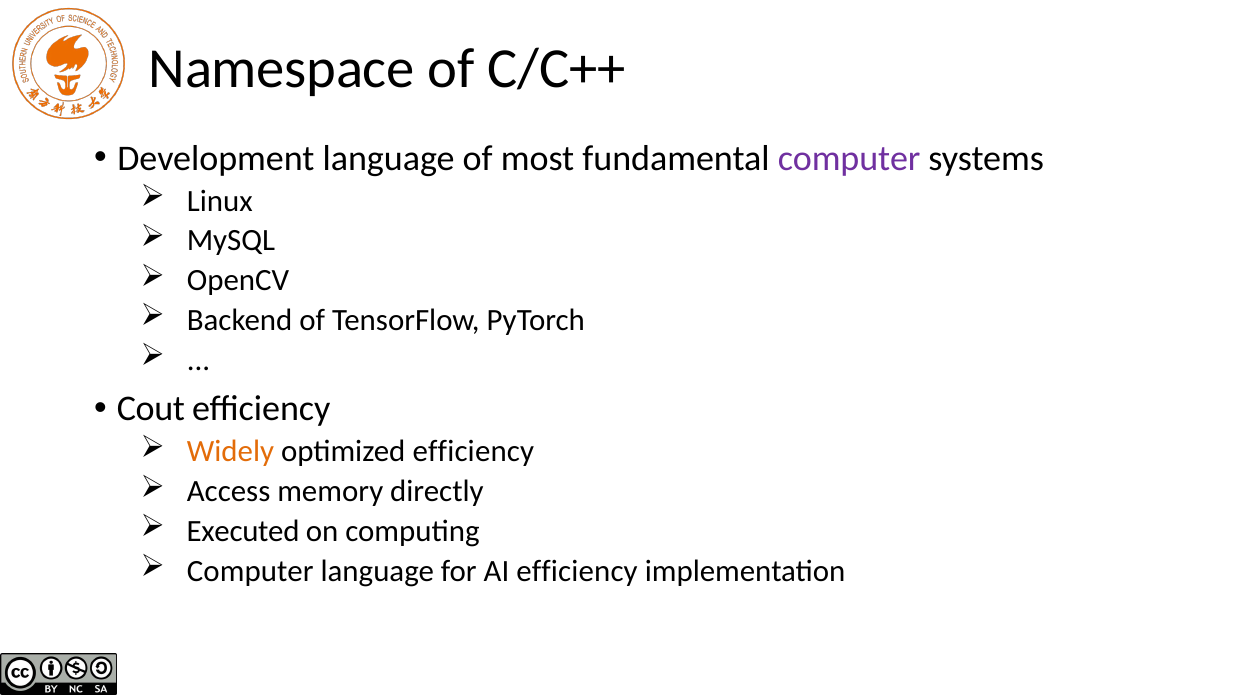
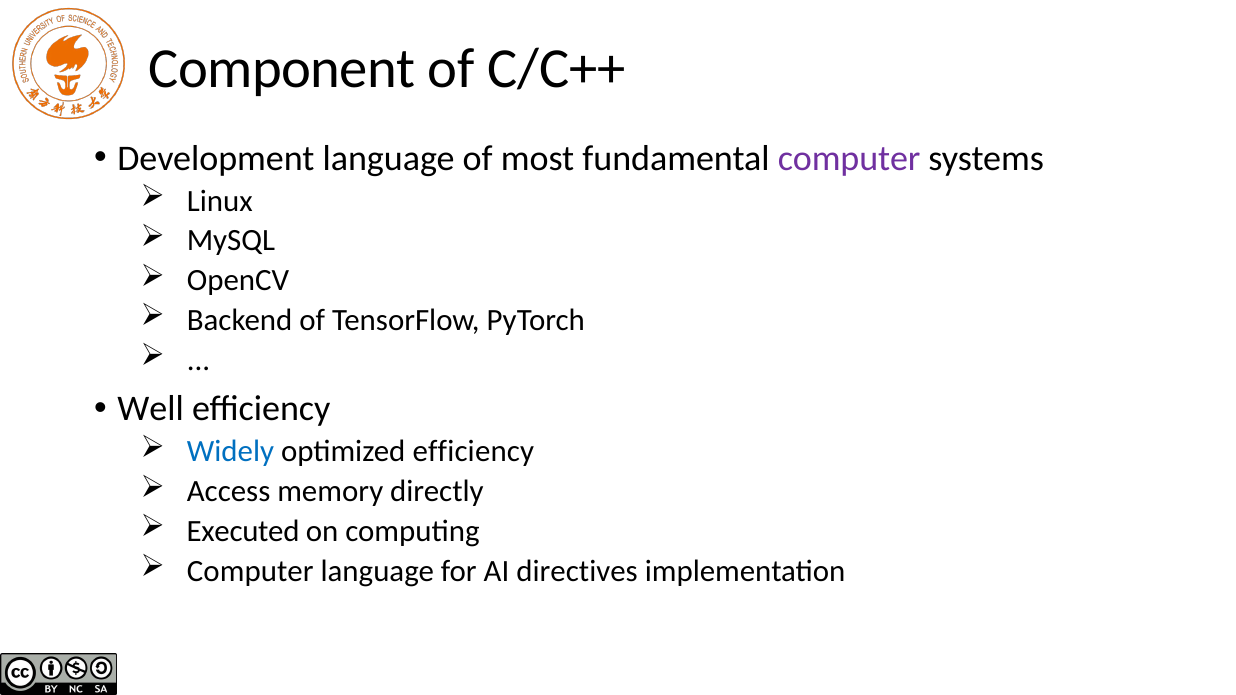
Namespace: Namespace -> Component (282, 69)
Cout: Cout -> Well (151, 409)
Widely colour: orange -> blue (231, 452)
AI efficiency: efficiency -> directives (577, 571)
